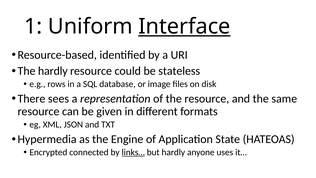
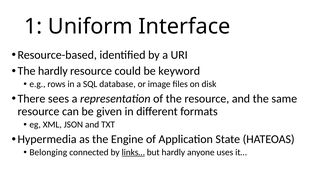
Interface underline: present -> none (184, 27)
stateless: stateless -> keyword (179, 71)
Encrypted: Encrypted -> Belonging (48, 152)
